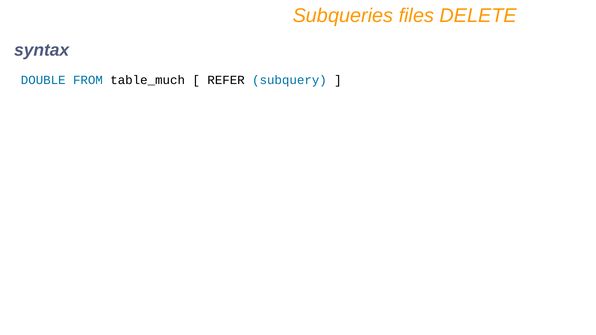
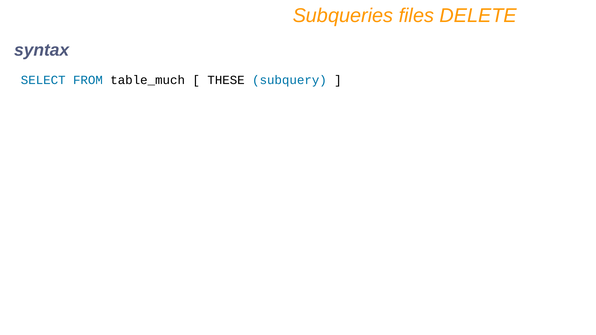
DOUBLE: DOUBLE -> SELECT (43, 80)
REFER: REFER -> THESE (226, 80)
